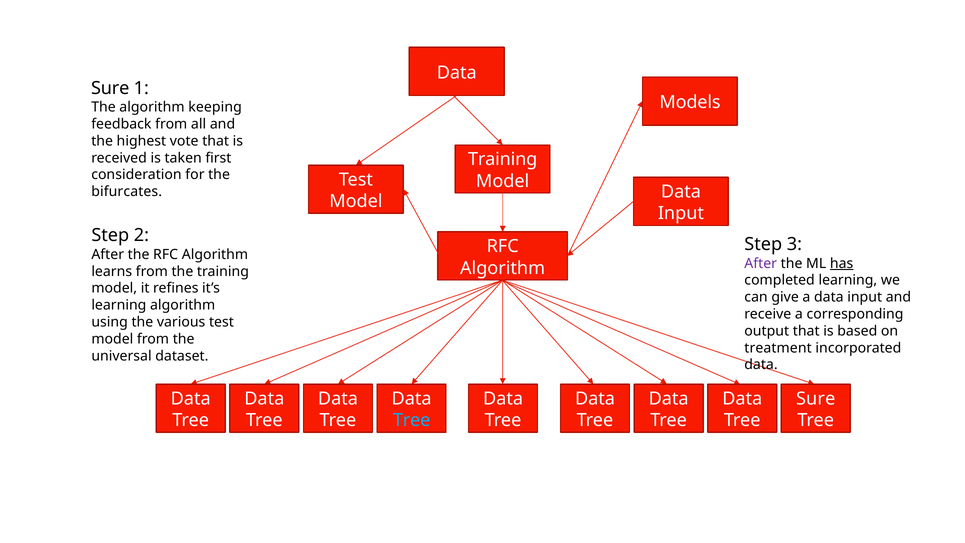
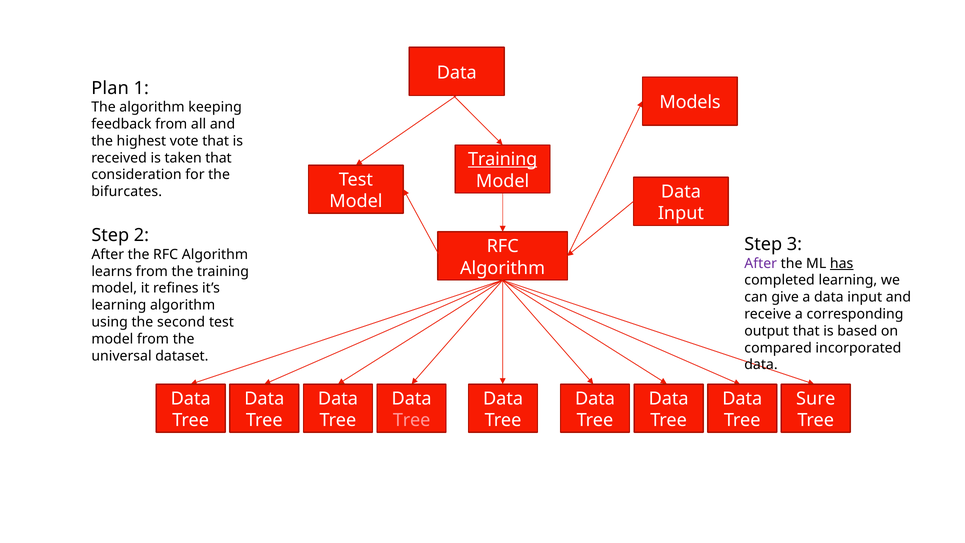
Sure: Sure -> Plan (110, 88)
taken first: first -> that (218, 158)
Training underline: none -> present (503, 159)
various: various -> second (181, 322)
treatment: treatment -> compared (778, 348)
Tree colour: light blue -> pink (412, 420)
